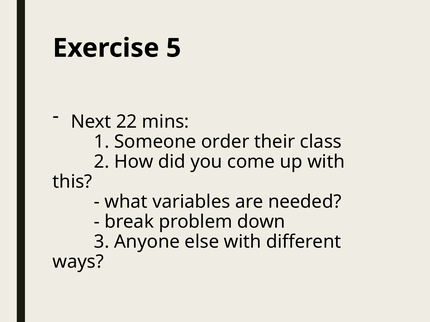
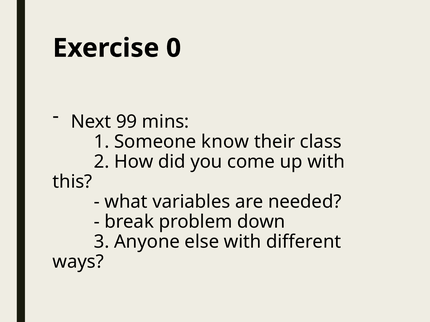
5: 5 -> 0 (174, 48)
22: 22 -> 99 (127, 122)
order: order -> know (225, 142)
